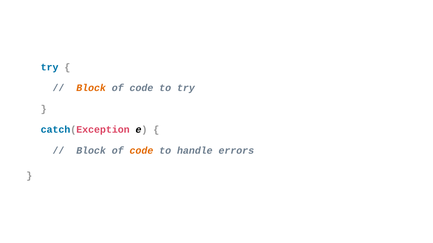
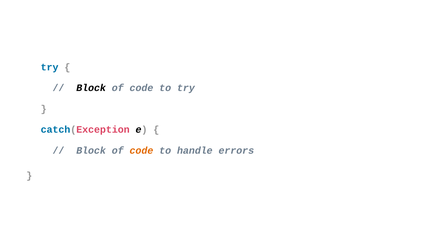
Block colour: orange -> black (91, 88)
